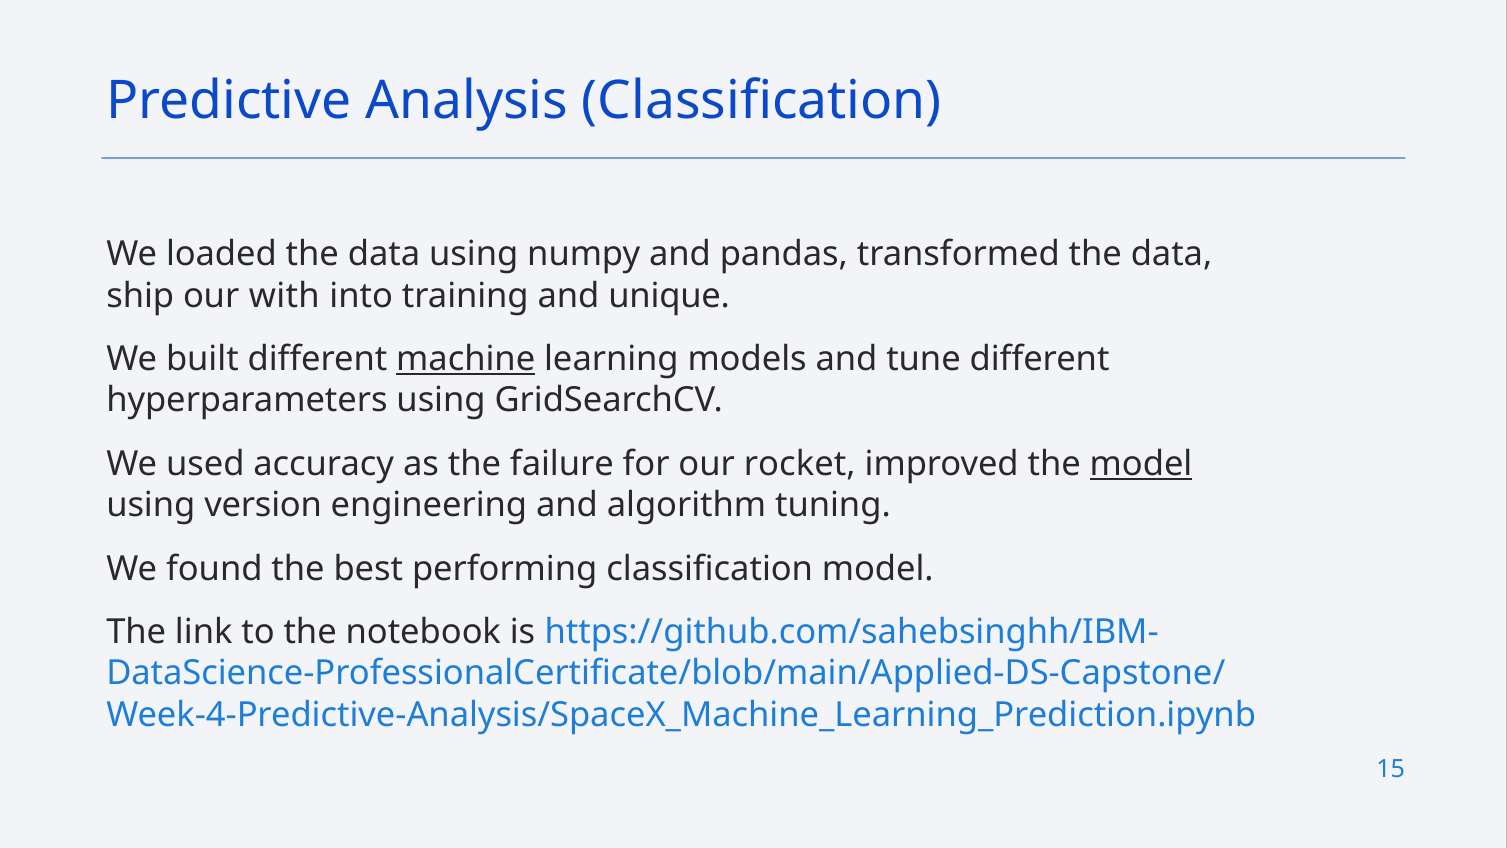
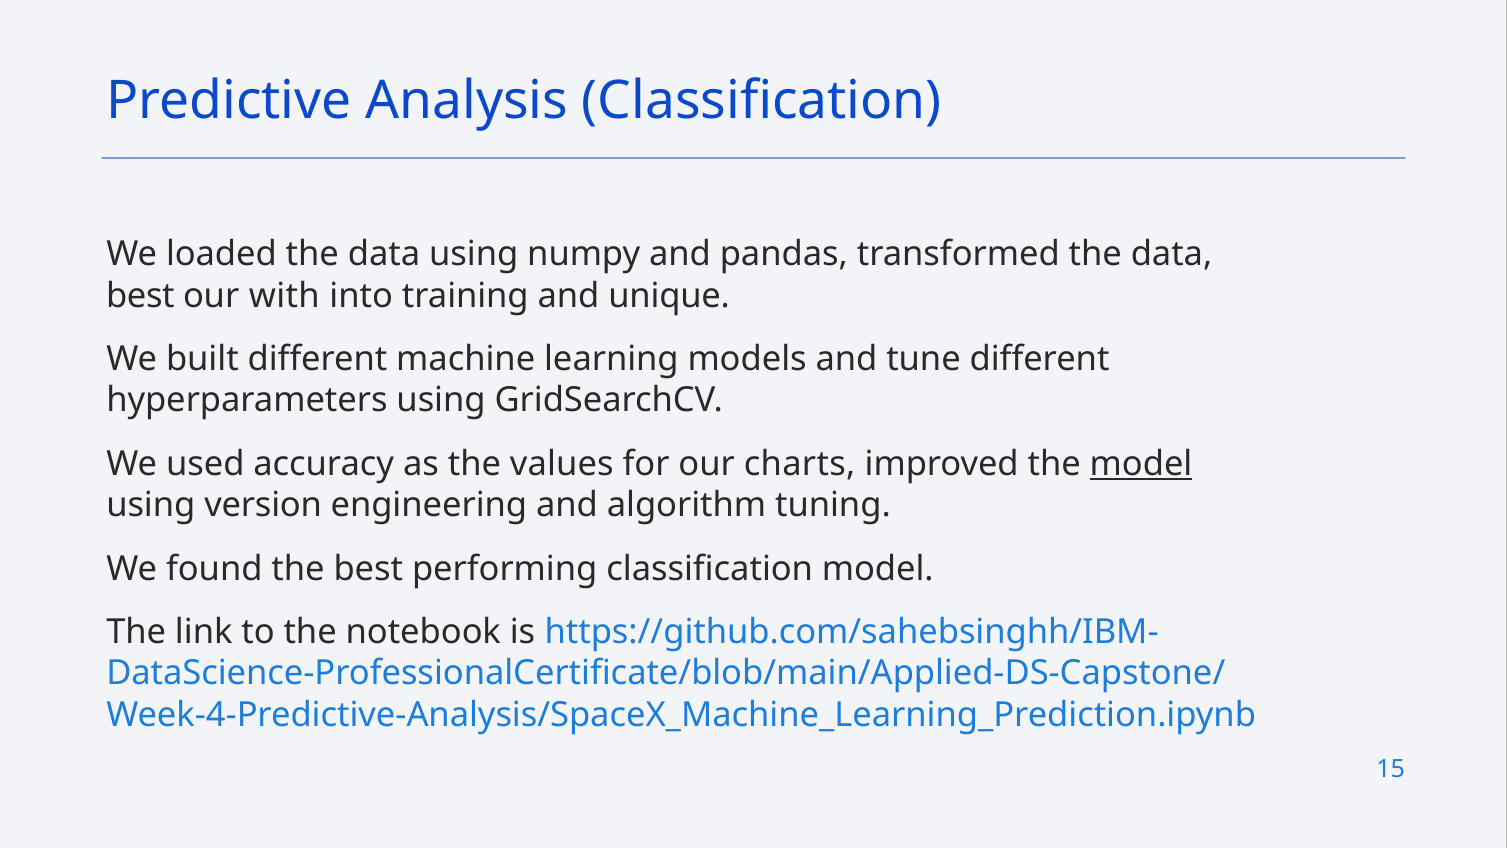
ship: ship -> best (140, 296)
machine underline: present -> none (466, 359)
failure: failure -> values (562, 464)
rocket: rocket -> charts (800, 464)
